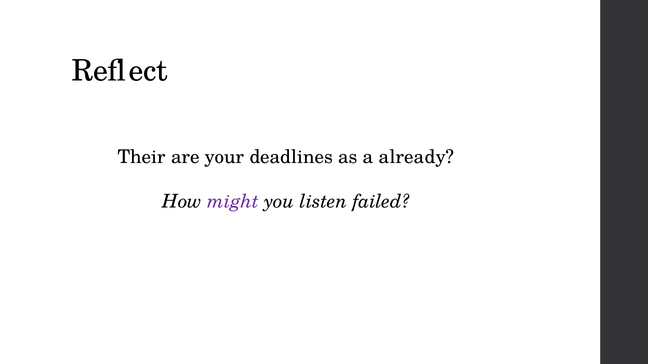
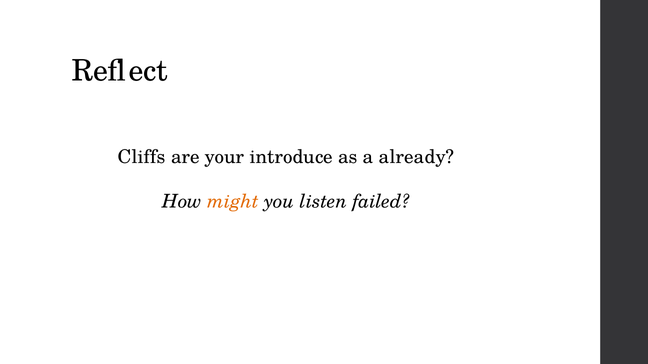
Their: Their -> Cliffs (142, 157)
deadlines: deadlines -> introduce (291, 157)
might colour: purple -> orange (233, 202)
